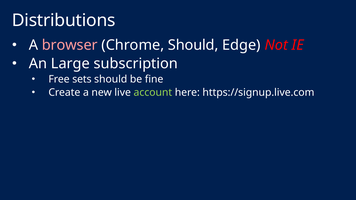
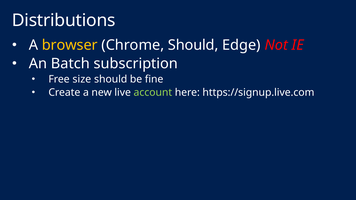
browser colour: pink -> yellow (70, 45)
Large: Large -> Batch (70, 64)
sets: sets -> size (82, 79)
